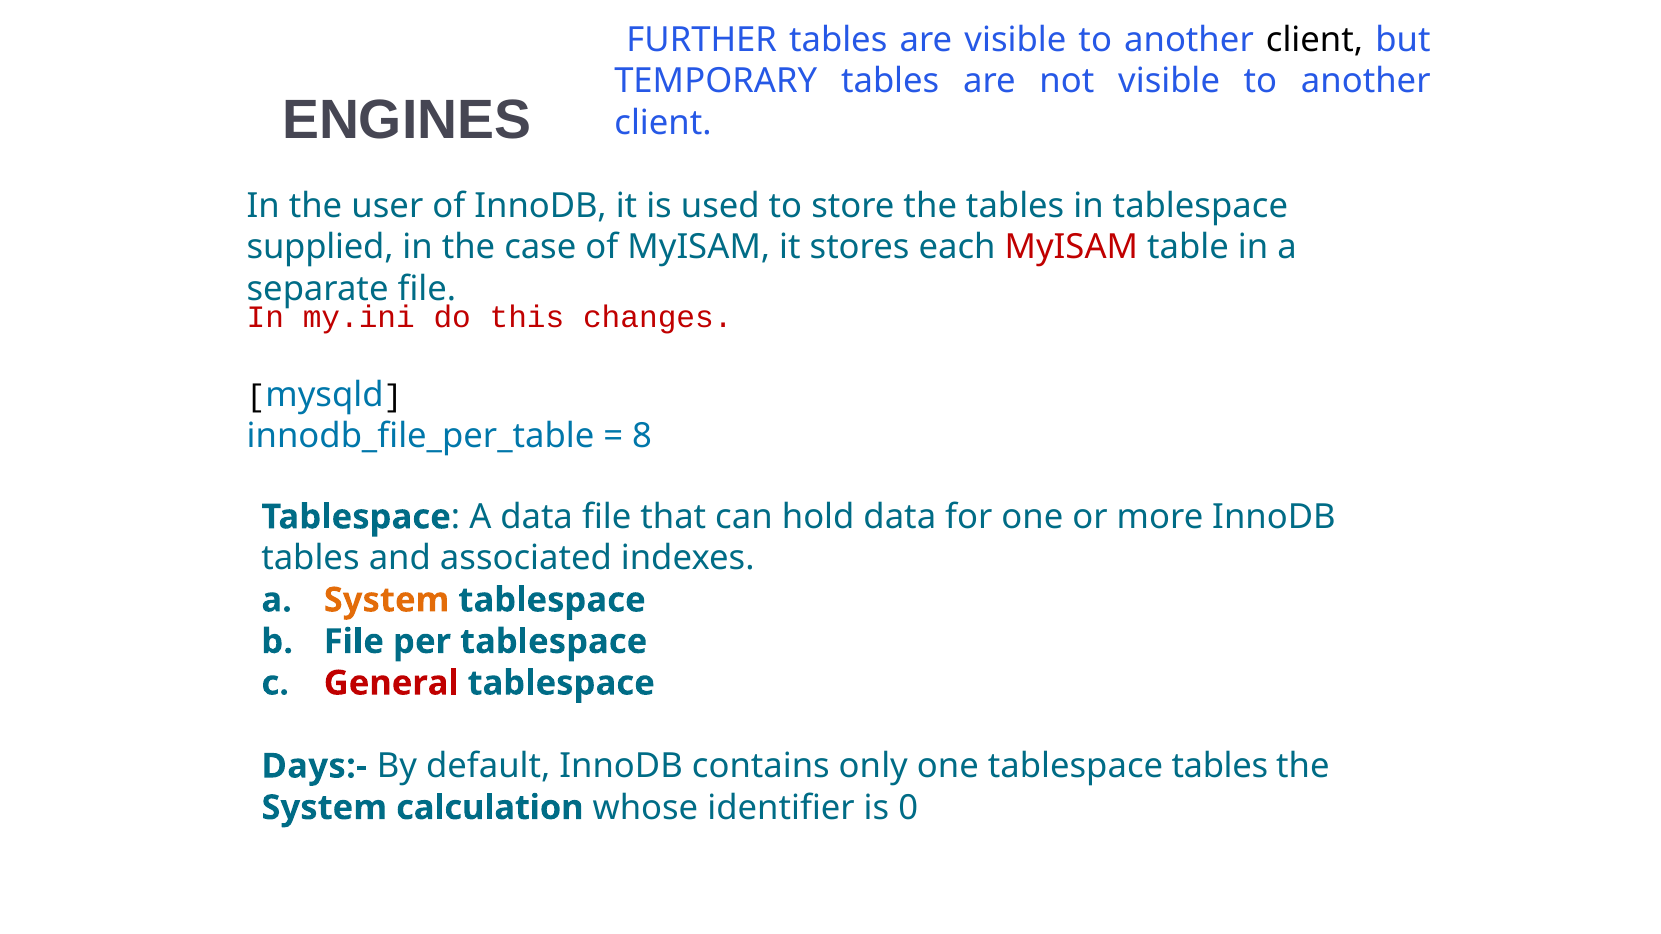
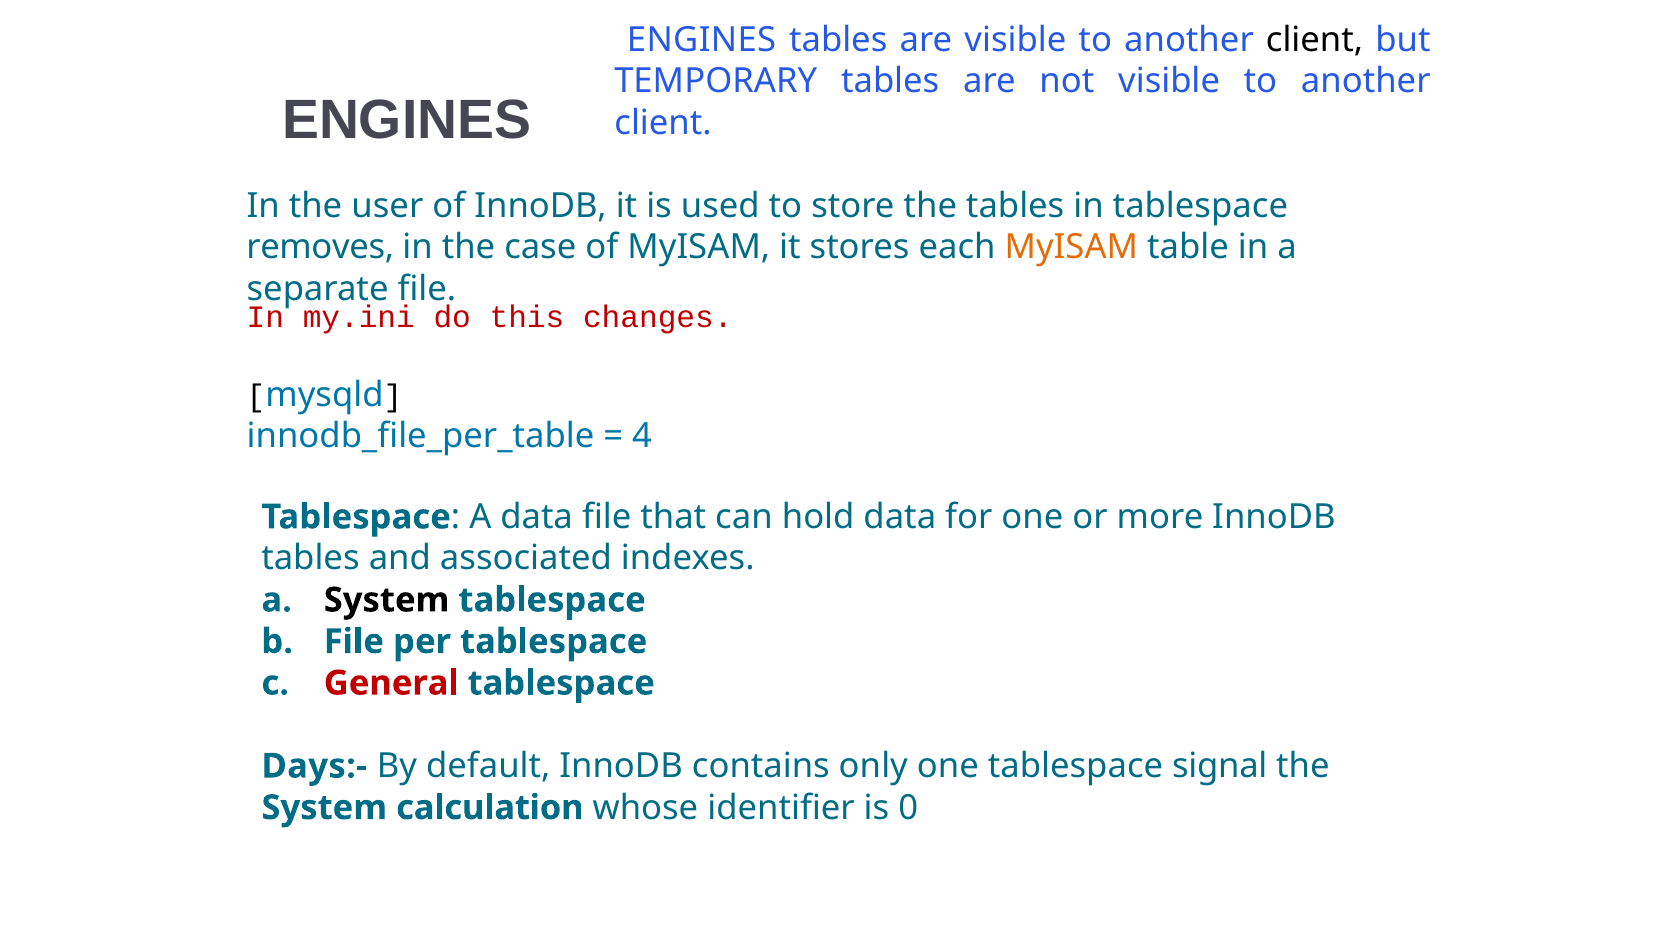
FURTHER: FURTHER -> ENGINES (702, 40)
supplied: supplied -> removes (320, 247)
MyISAM colour: red -> orange (1071, 247)
8: 8 -> 4 (642, 436)
System colour: orange -> black (387, 600)
tablespace tables: tables -> signal (1220, 766)
